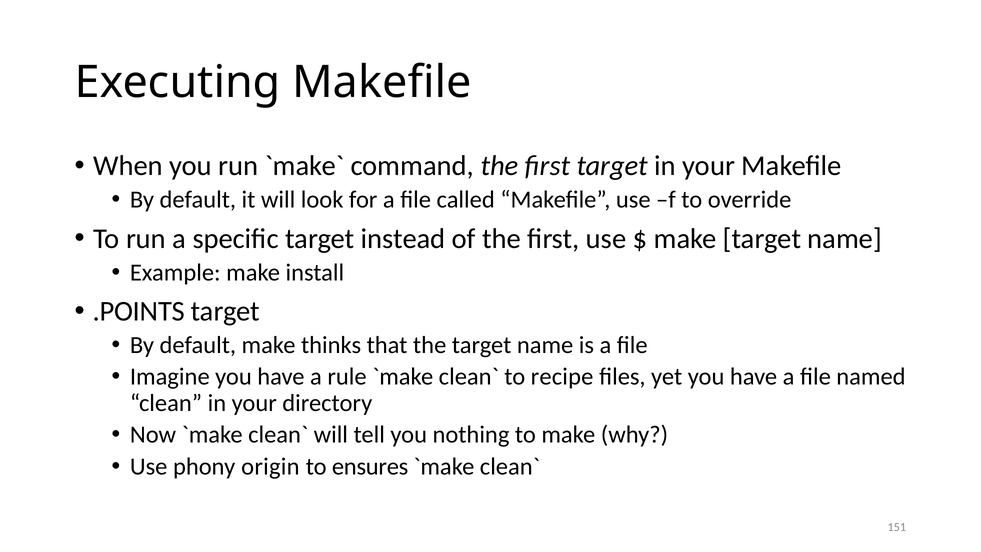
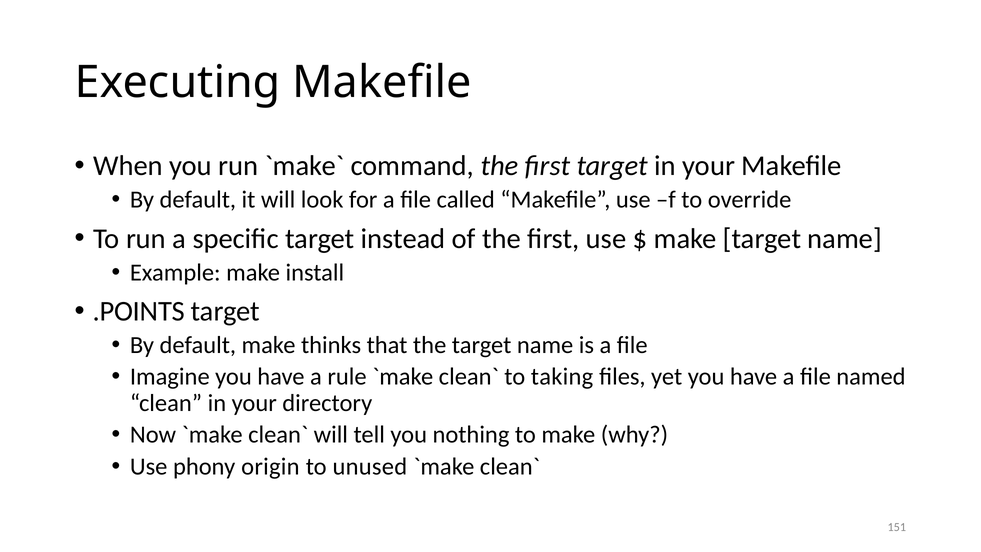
recipe: recipe -> taking (562, 377)
ensures: ensures -> unused (370, 466)
